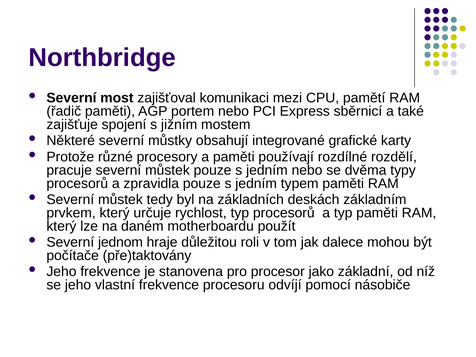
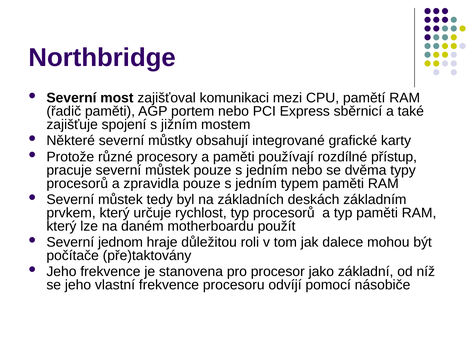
rozdělí: rozdělí -> přístup (394, 157)
